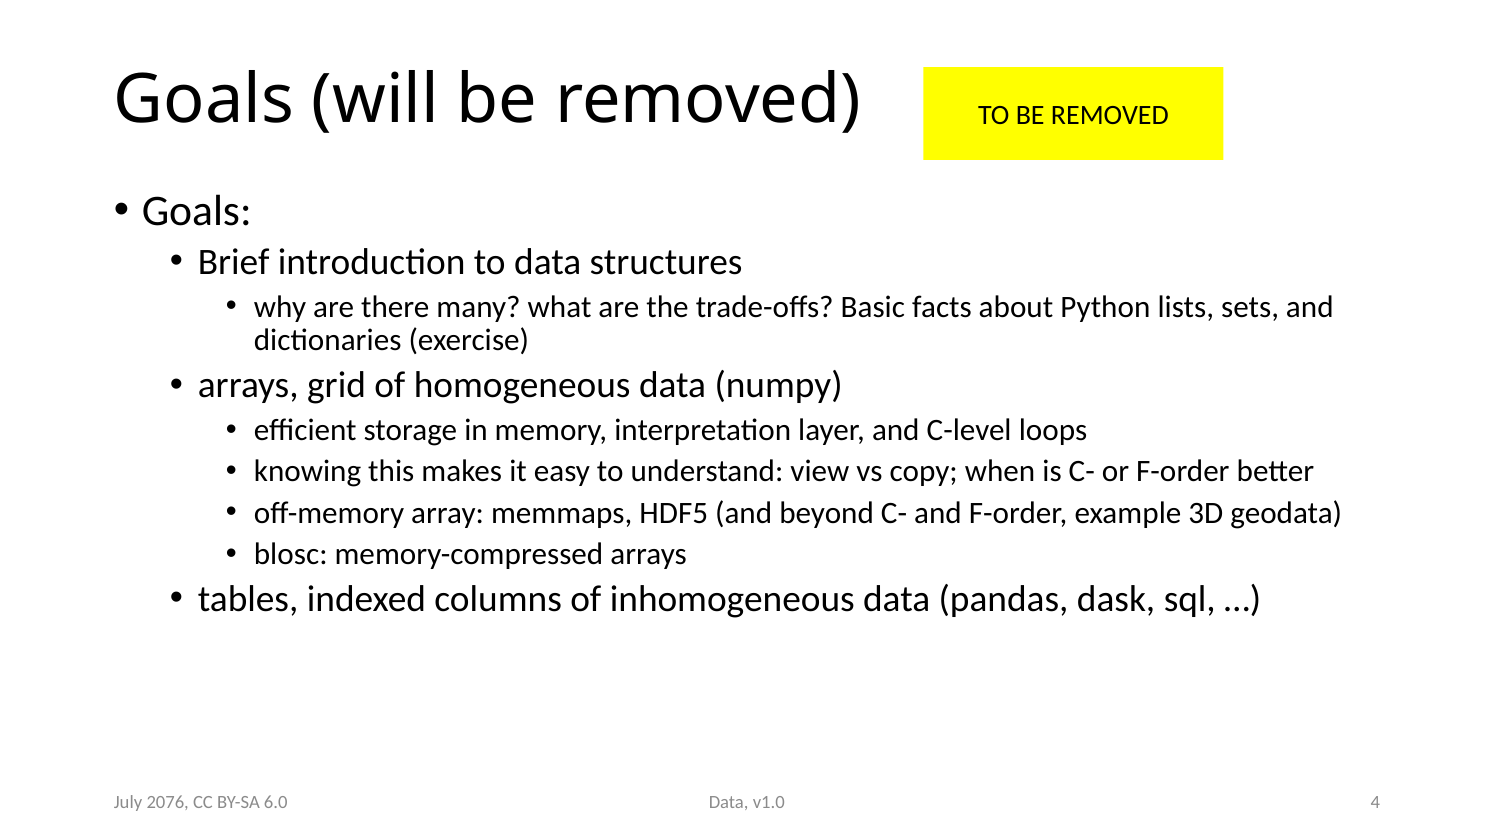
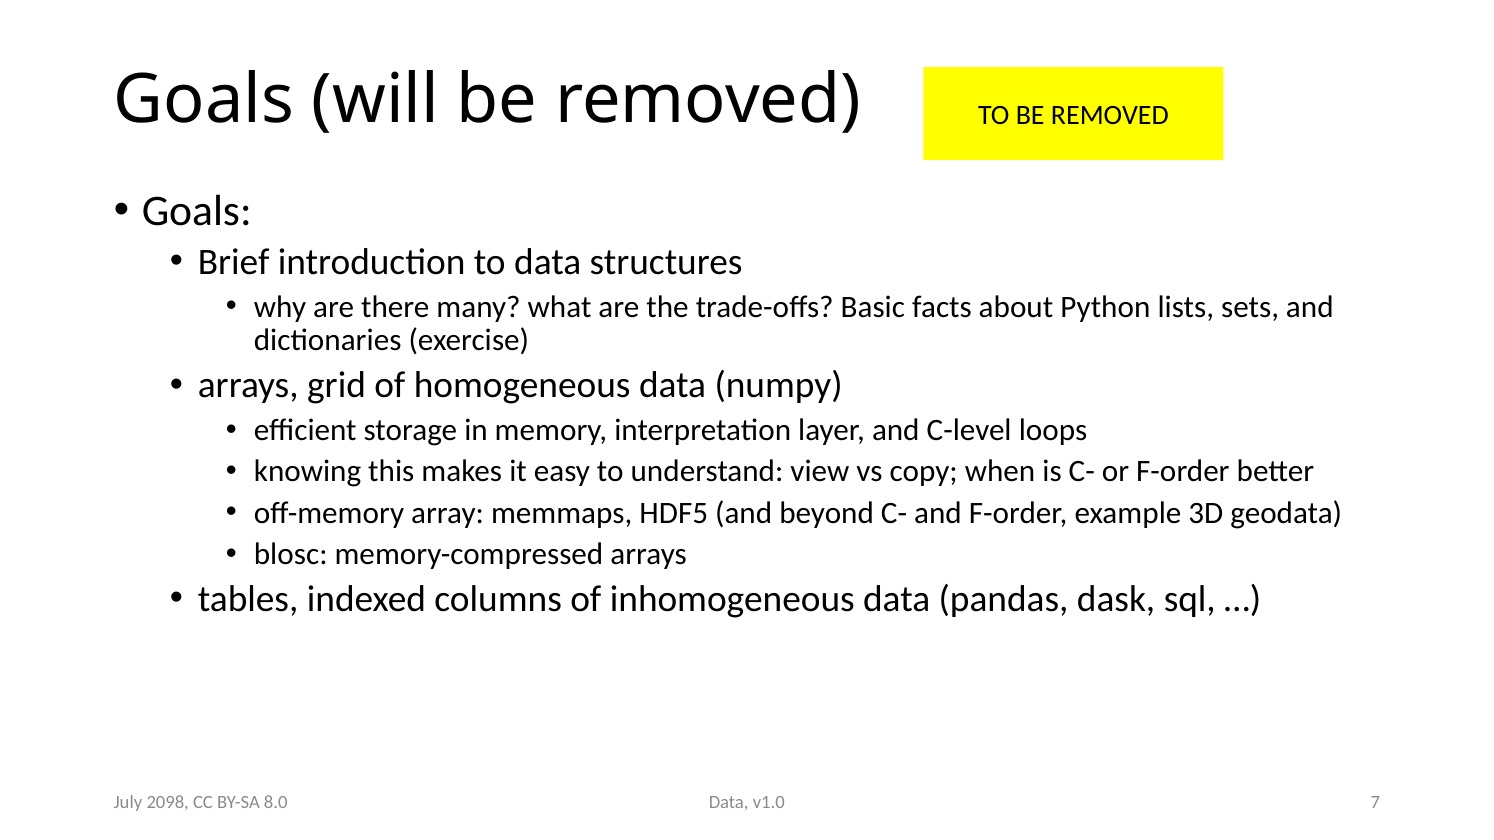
4: 4 -> 7 (1375, 802)
2076: 2076 -> 2098 (168, 803)
6.0: 6.0 -> 8.0 (276, 803)
